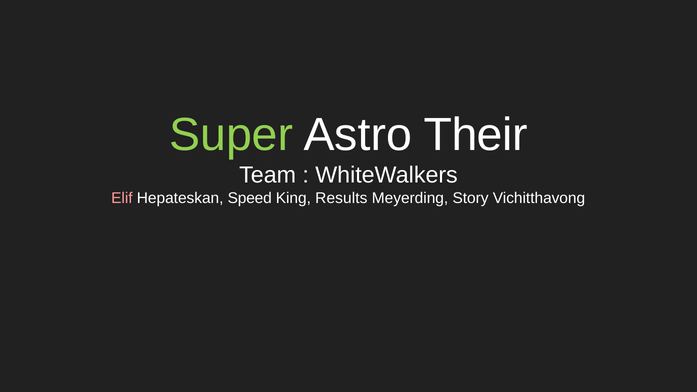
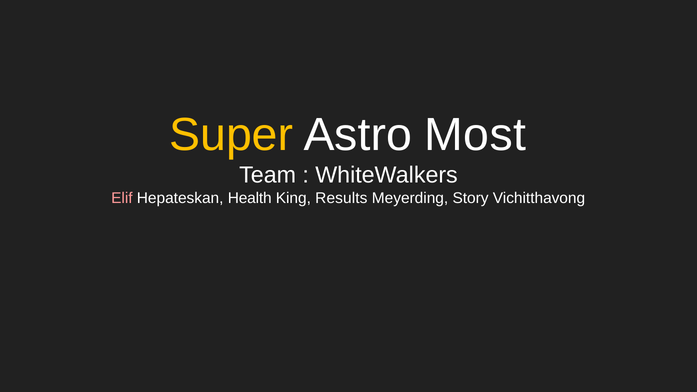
Super colour: light green -> yellow (231, 135)
Their: Their -> Most (475, 135)
Speed: Speed -> Health (250, 198)
